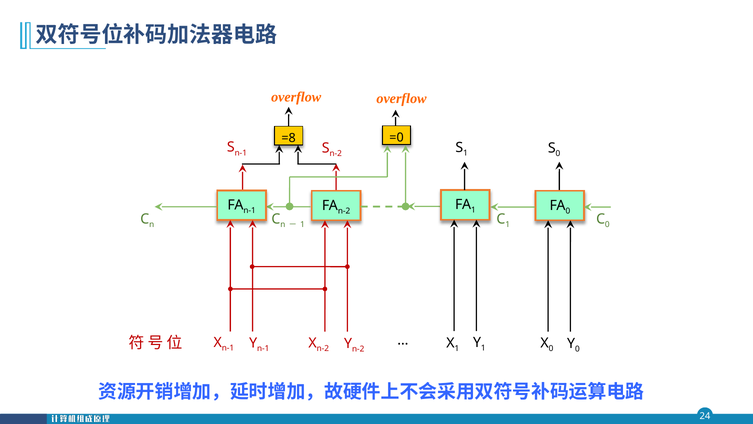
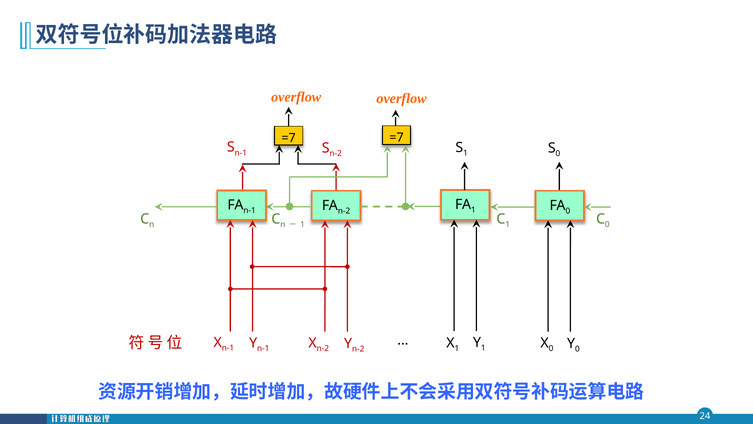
=0: =0 -> =7 (397, 137)
=8: =8 -> =7 (289, 138)
